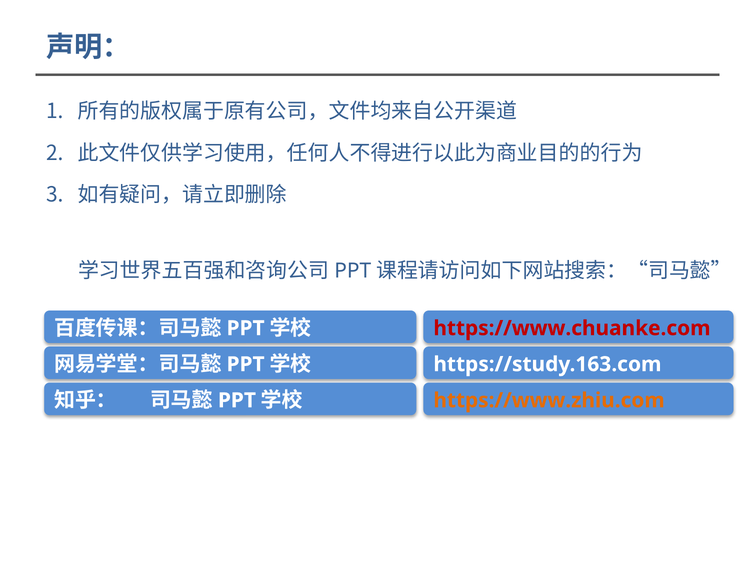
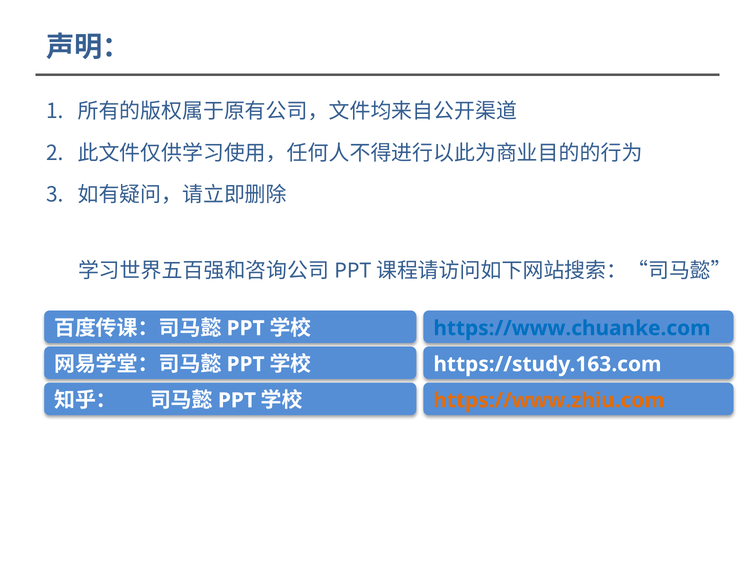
https://www.chuanke.com colour: red -> blue (572, 328)
